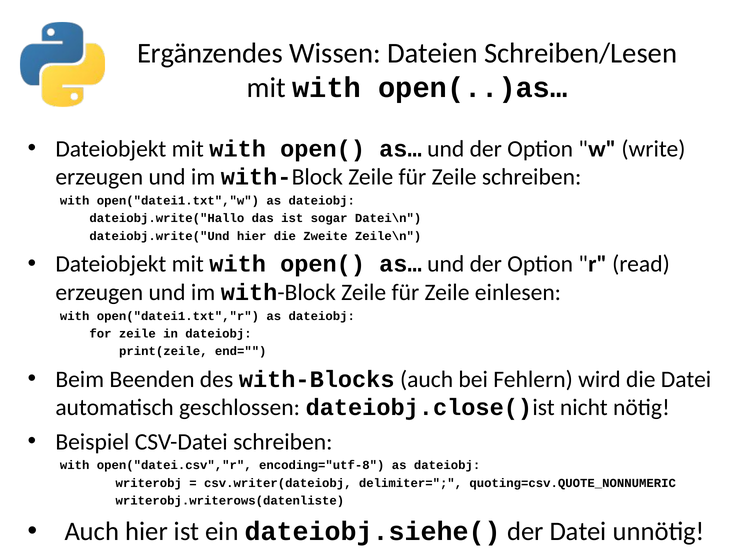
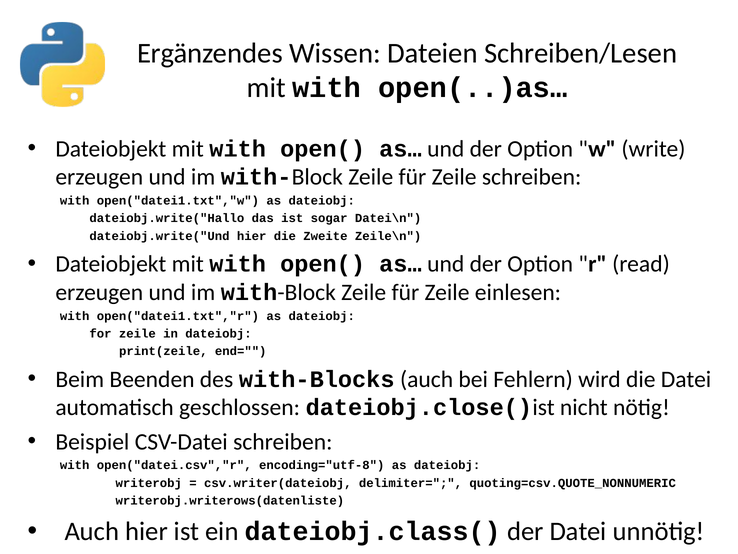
dateiobj.siehe(: dateiobj.siehe( -> dateiobj.class( (373, 531)
